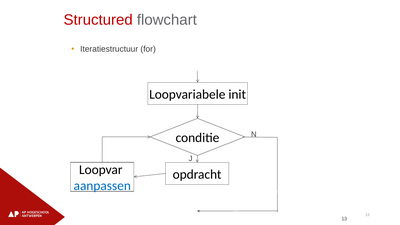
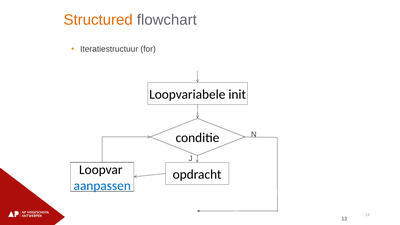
Structured colour: red -> orange (98, 20)
